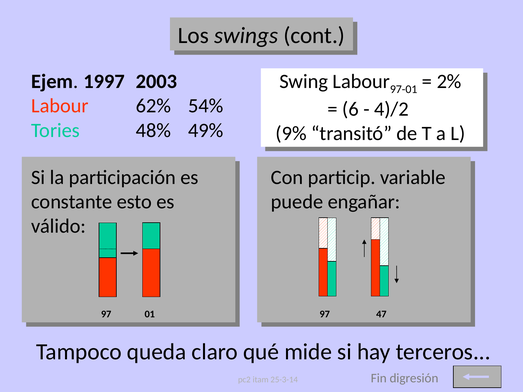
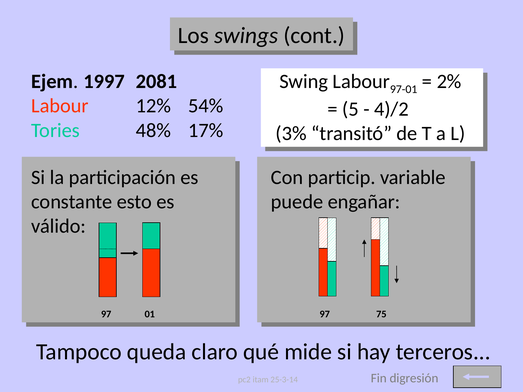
2003: 2003 -> 2081 (156, 82)
62%: 62% -> 12% (153, 106)
6: 6 -> 5 (350, 109)
49%: 49% -> 17% (206, 130)
9%: 9% -> 3% (291, 134)
47: 47 -> 75 (381, 314)
